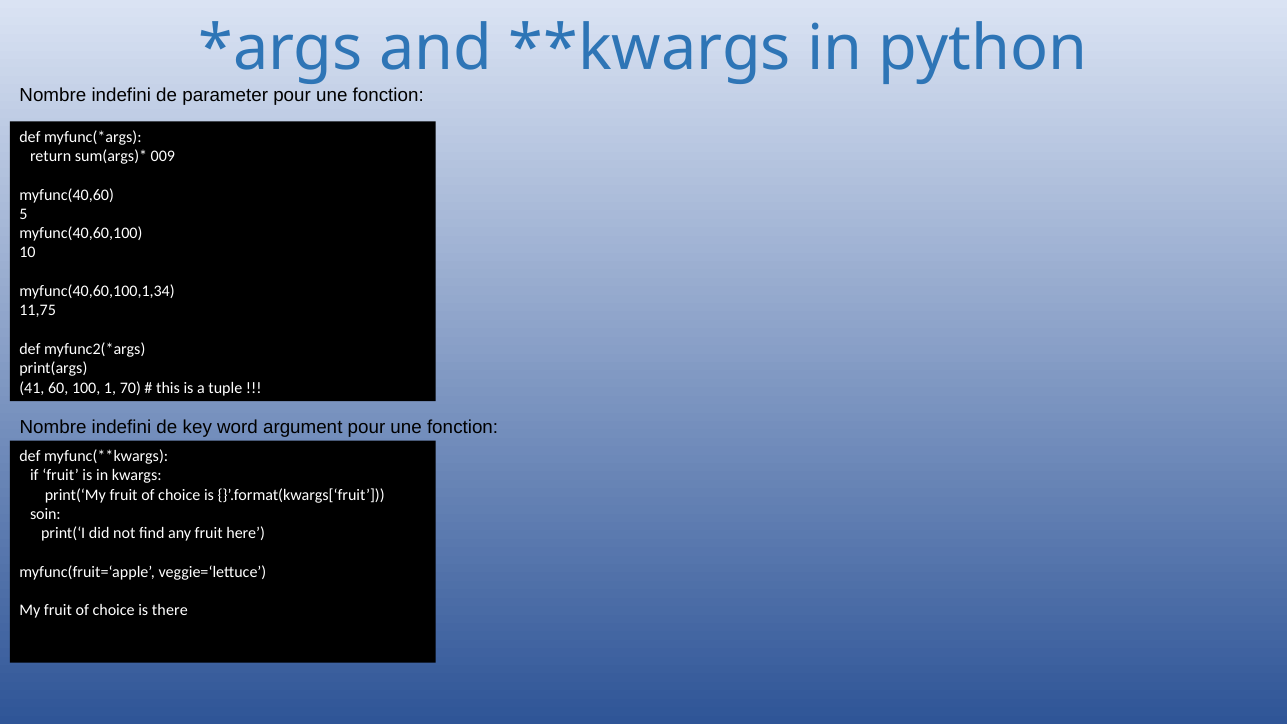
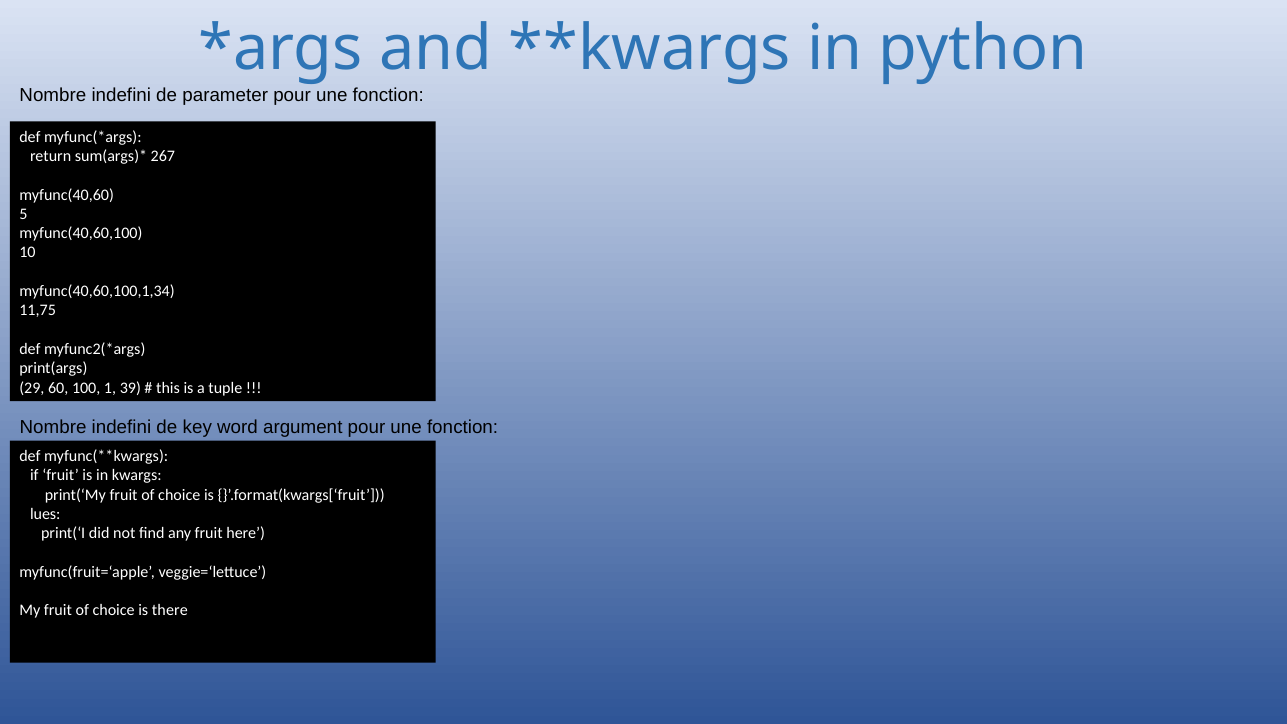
009: 009 -> 267 (163, 156)
41: 41 -> 29 (32, 388)
70: 70 -> 39 (130, 388)
soin: soin -> lues (45, 514)
